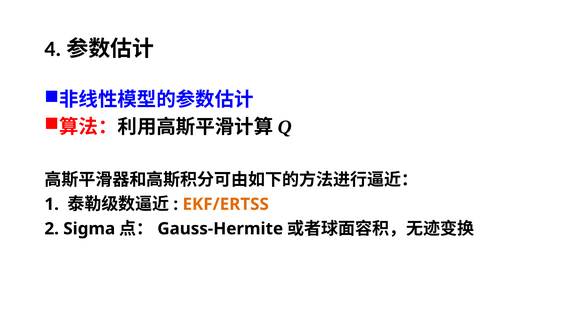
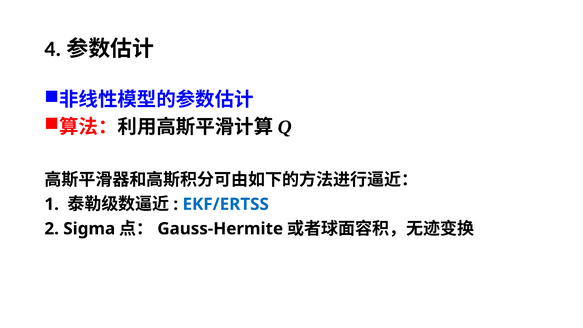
EKF/ERTSS colour: orange -> blue (226, 204)
